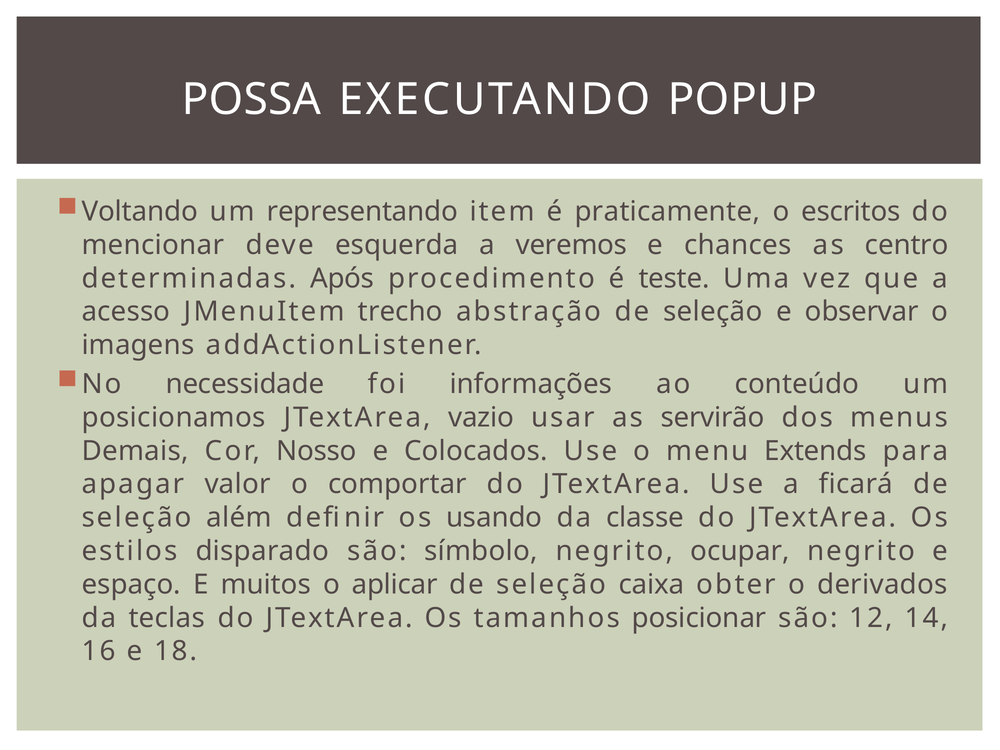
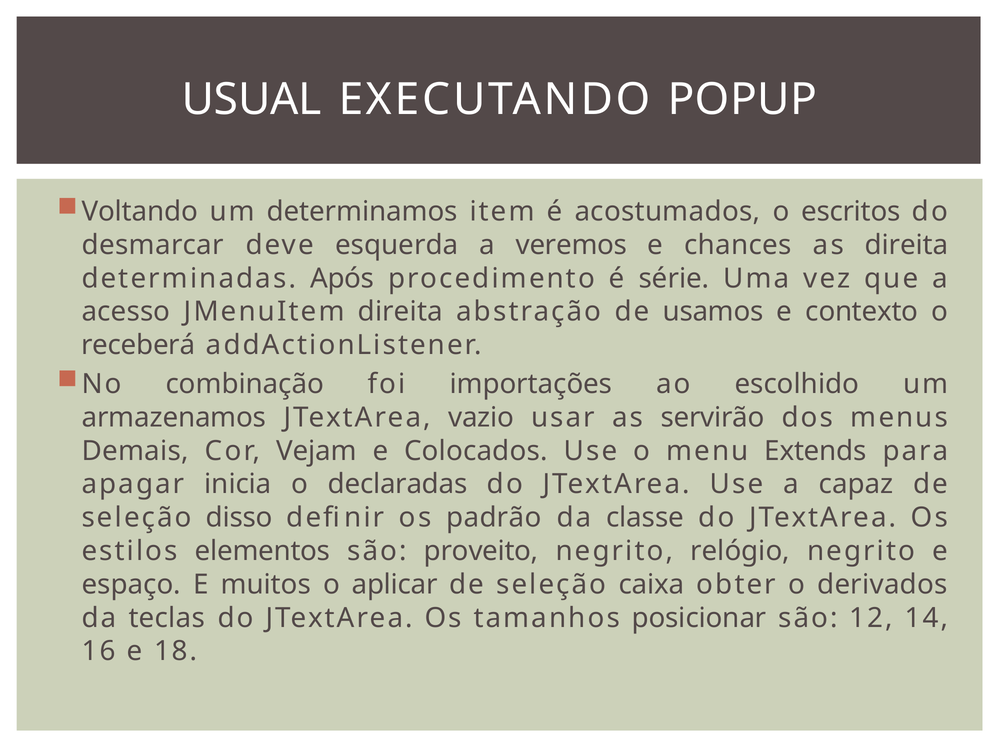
POSSA: POSSA -> USUAL (252, 100)
representando: representando -> determinamos (362, 212)
praticamente: praticamente -> acostumados (667, 212)
mencionar: mencionar -> desmarcar (153, 245)
as centro: centro -> direita (907, 245)
teste: teste -> série (674, 278)
JMenuItem trecho: trecho -> direita (400, 312)
abstração de seleção: seleção -> usamos (713, 312)
observar: observar -> contexto (862, 312)
imagens: imagens -> receberá (138, 345)
necessidade: necessidade -> combinação (245, 384)
informações: informações -> importações (531, 384)
conteúdo: conteúdo -> escolhido (797, 384)
posicionamos: posicionamos -> armazenamos (174, 418)
Nosso: Nosso -> Vejam (316, 451)
valor: valor -> inicia (238, 484)
comportar: comportar -> declaradas (398, 484)
ficará: ficará -> capaz (856, 484)
além: além -> disso (239, 518)
usando: usando -> padrão (494, 518)
disparado: disparado -> elementos (263, 551)
símbolo: símbolo -> proveito (481, 551)
ocupar: ocupar -> relógio (740, 551)
